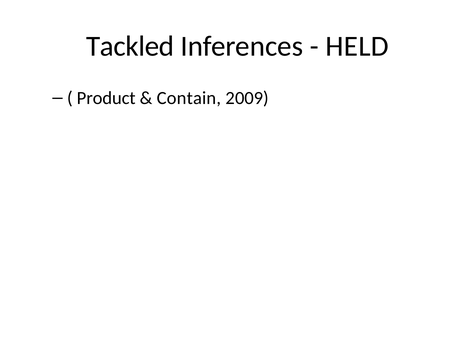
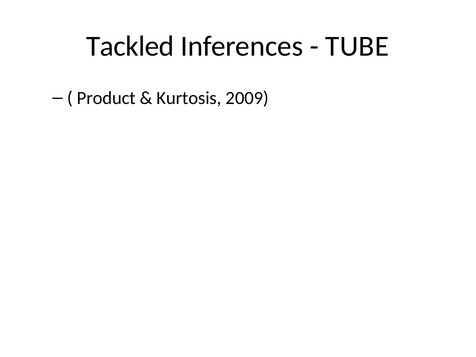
HELD: HELD -> TUBE (357, 46)
Contain: Contain -> Kurtosis (189, 98)
